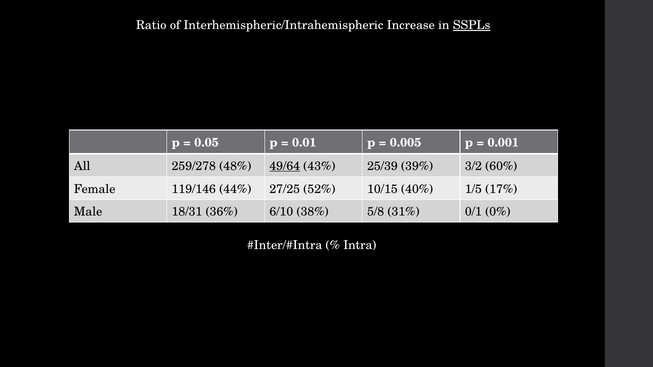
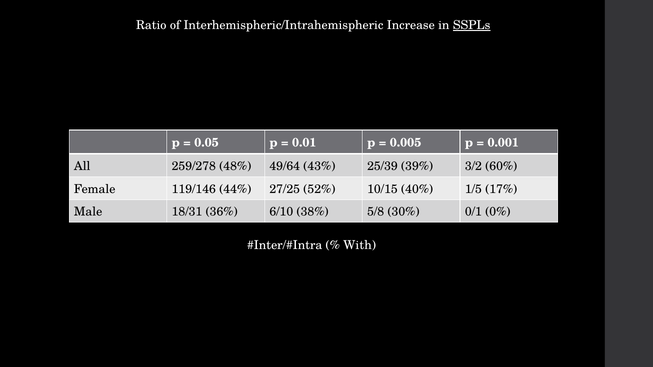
49/64 underline: present -> none (285, 166)
31%: 31% -> 30% (404, 212)
Intra: Intra -> With (360, 245)
